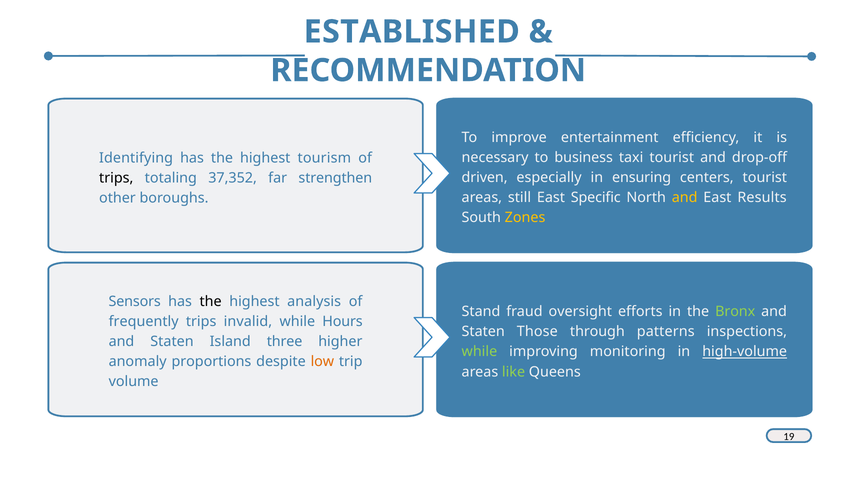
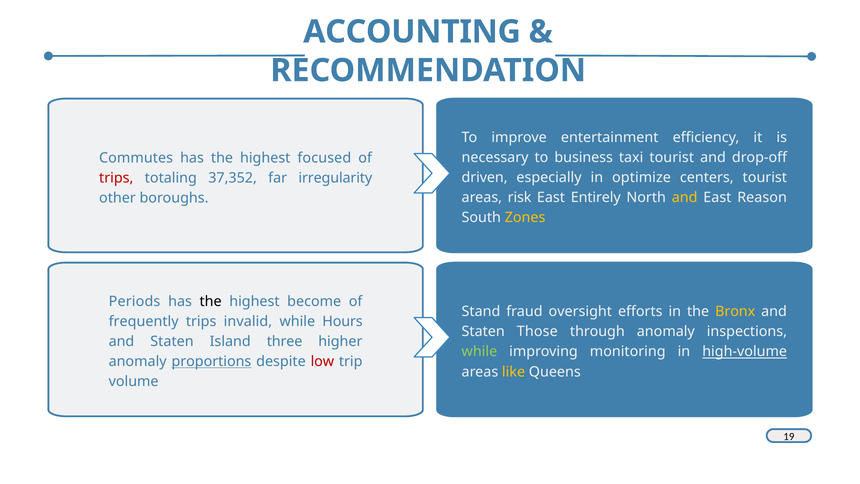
ESTABLISHED: ESTABLISHED -> ACCOUNTING (412, 32)
Identifying: Identifying -> Commutes (136, 158)
tourism: tourism -> focused (324, 158)
ensuring: ensuring -> optimize (642, 177)
trips colour: black -> red (116, 178)
strengthen: strengthen -> irregularity (335, 178)
still: still -> risk (520, 197)
Specific: Specific -> Entirely (596, 197)
Results: Results -> Reason (762, 197)
Sensors: Sensors -> Periods (135, 301)
analysis: analysis -> become (314, 301)
Bronx colour: light green -> yellow (735, 311)
through patterns: patterns -> anomaly (666, 331)
proportions underline: none -> present (211, 361)
low colour: orange -> red (322, 361)
like colour: light green -> yellow (514, 372)
